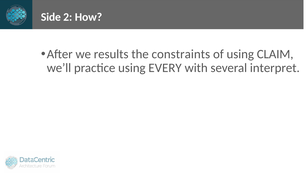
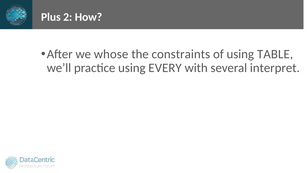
Side: Side -> Plus (51, 17)
results: results -> whose (111, 54)
CLAIM: CLAIM -> TABLE (275, 54)
